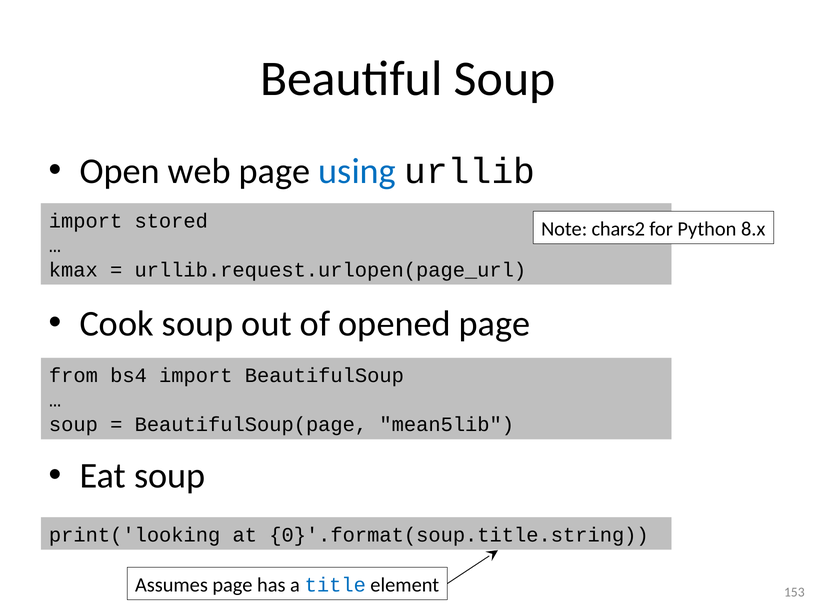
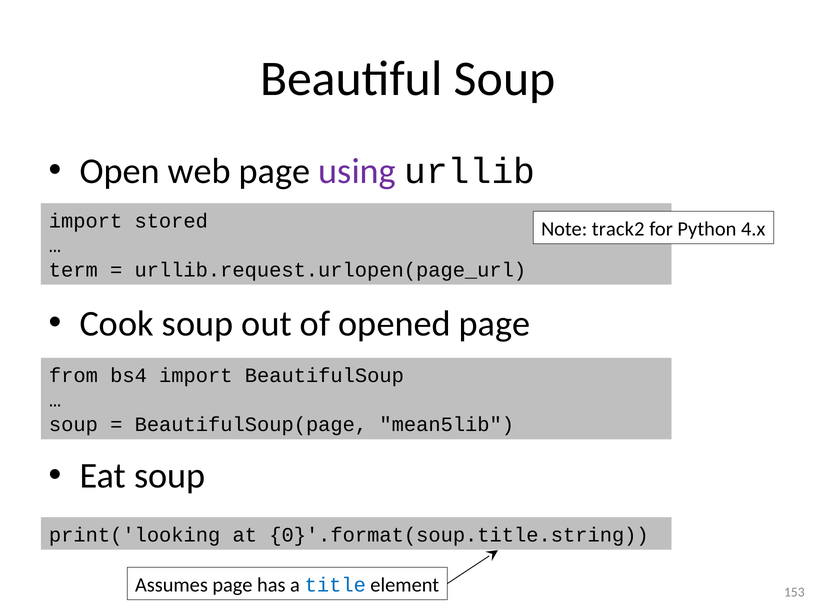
using colour: blue -> purple (357, 171)
chars2: chars2 -> track2 (618, 229)
8.x: 8.x -> 4.x (753, 229)
kmax: kmax -> term (73, 270)
